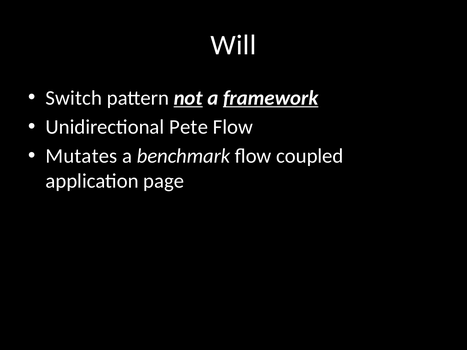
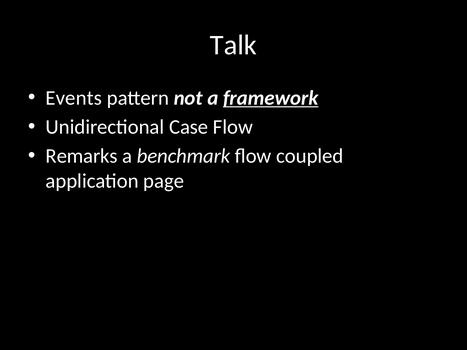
Will: Will -> Talk (233, 45)
Switch: Switch -> Events (74, 98)
not underline: present -> none (188, 98)
Pete: Pete -> Case (189, 127)
Mutates: Mutates -> Remarks (82, 156)
